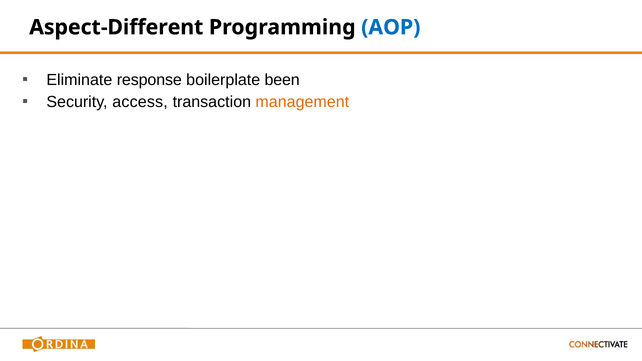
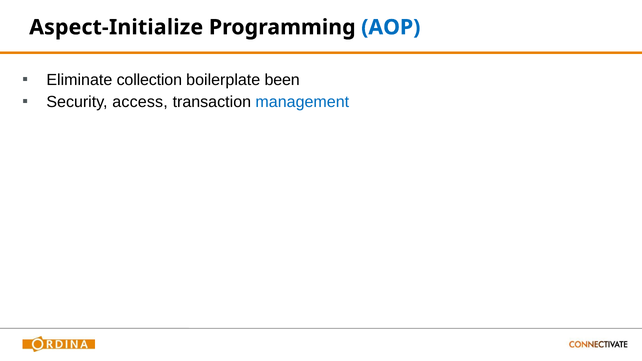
Aspect-Different: Aspect-Different -> Aspect-Initialize (116, 27)
response: response -> collection (149, 80)
management colour: orange -> blue (302, 102)
